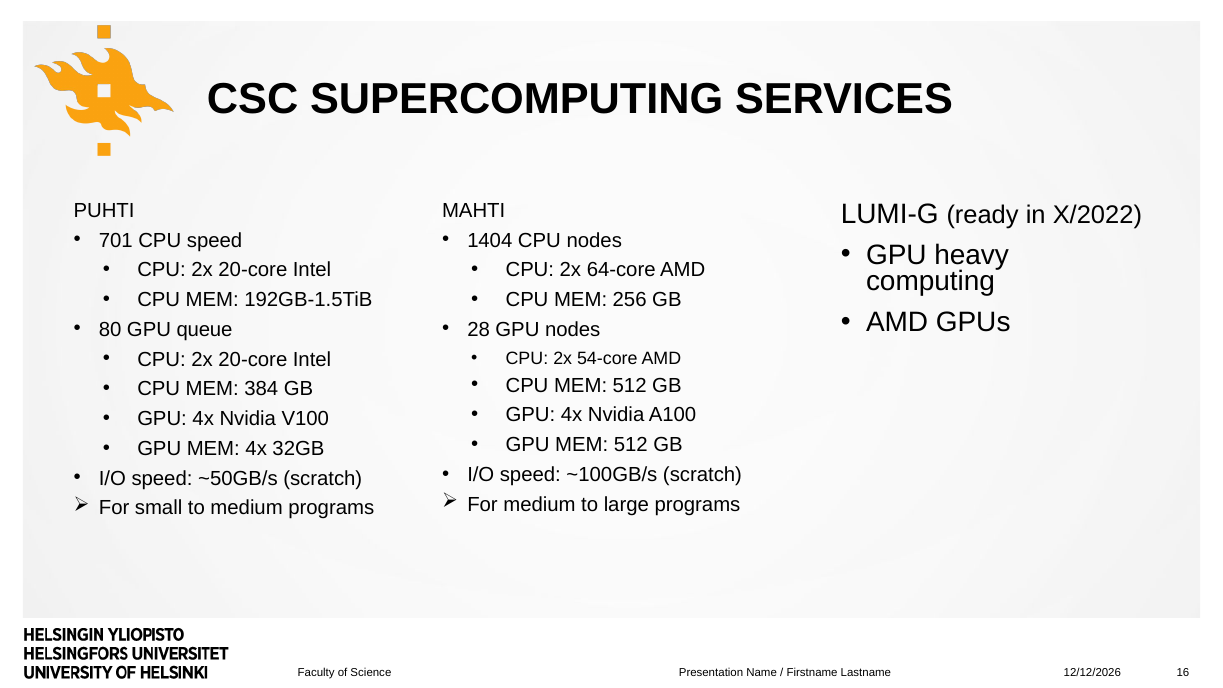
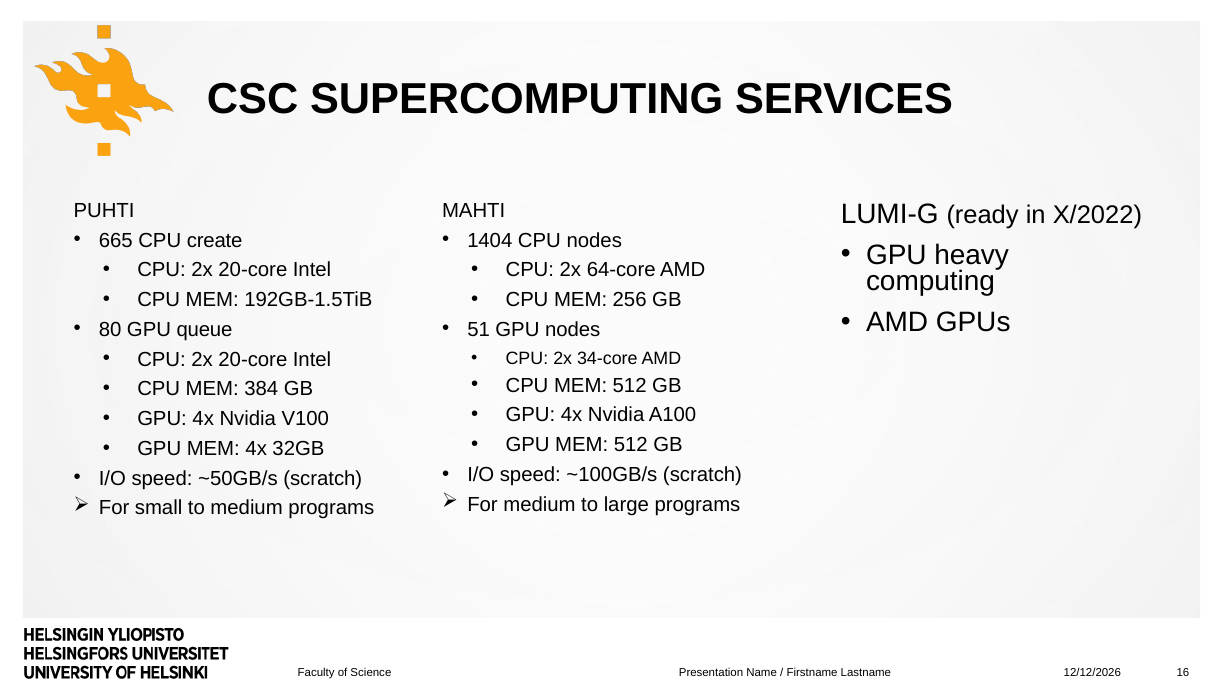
701: 701 -> 665 (116, 240)
CPU speed: speed -> create (215, 240)
28: 28 -> 51 (479, 330)
54-core: 54-core -> 34-core (607, 358)
